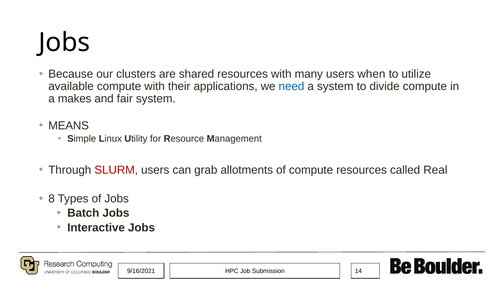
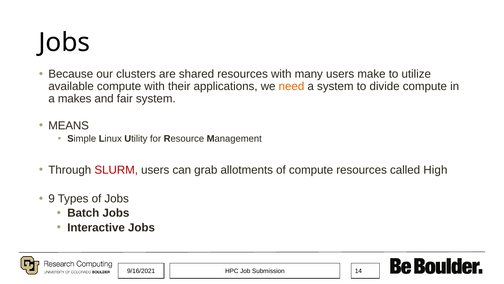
when: when -> make (371, 74)
need colour: blue -> orange (291, 86)
Real: Real -> High (435, 170)
8: 8 -> 9 (52, 198)
